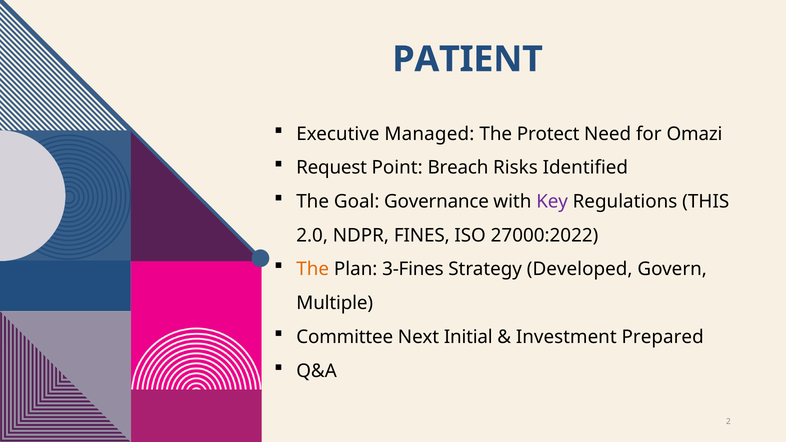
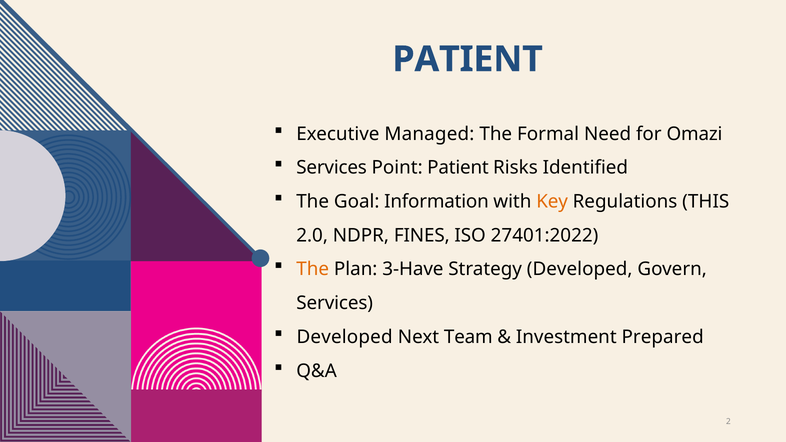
Protect: Protect -> Formal (548, 134)
Request: Request -> Services (332, 168)
Point Breach: Breach -> Patient (458, 168)
Governance: Governance -> Information (436, 202)
Key colour: purple -> orange (552, 202)
27000:2022: 27000:2022 -> 27401:2022 (545, 235)
3-Fines: 3-Fines -> 3-Have (413, 269)
Multiple: Multiple -> Services (335, 303)
Committee: Committee -> Developed (345, 337)
Initial: Initial -> Team (468, 337)
